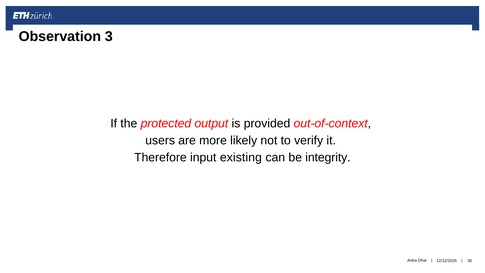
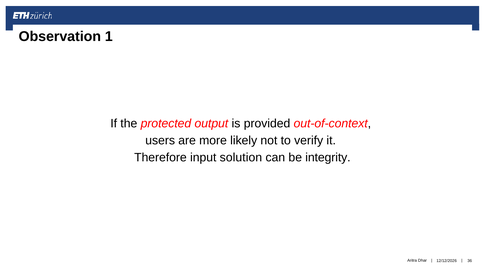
3: 3 -> 1 (109, 36)
existing: existing -> solution (241, 158)
